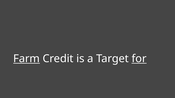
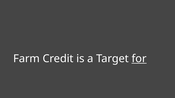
Farm underline: present -> none (27, 59)
